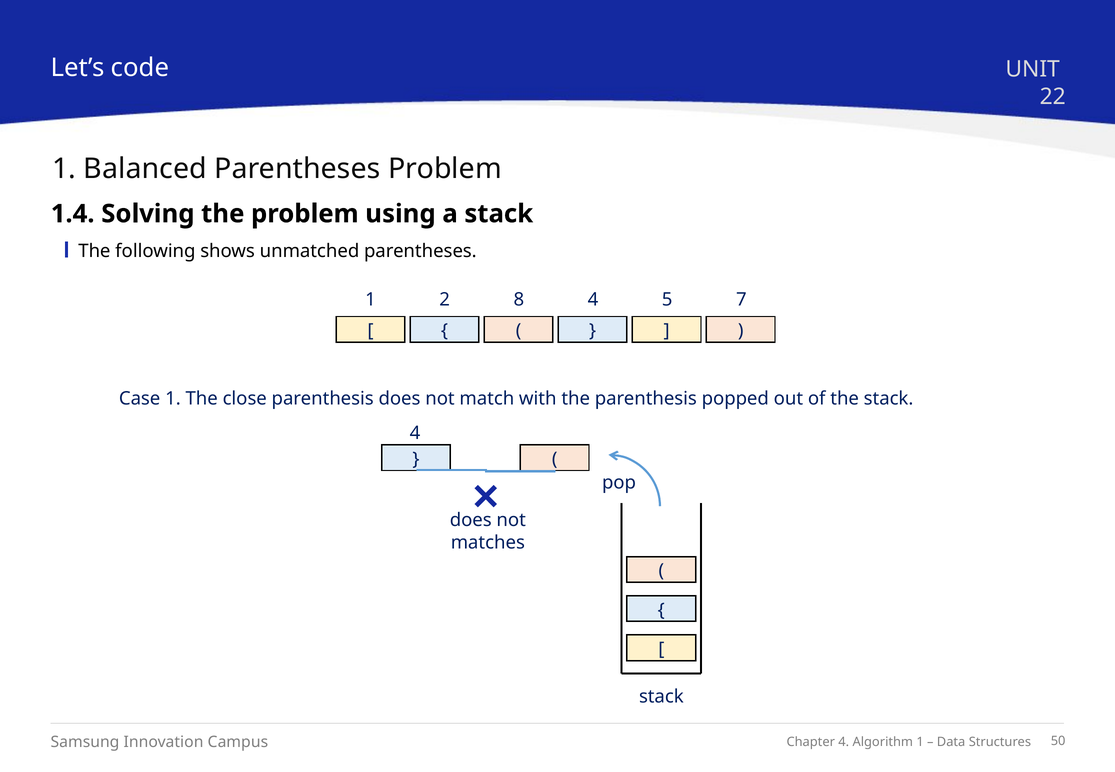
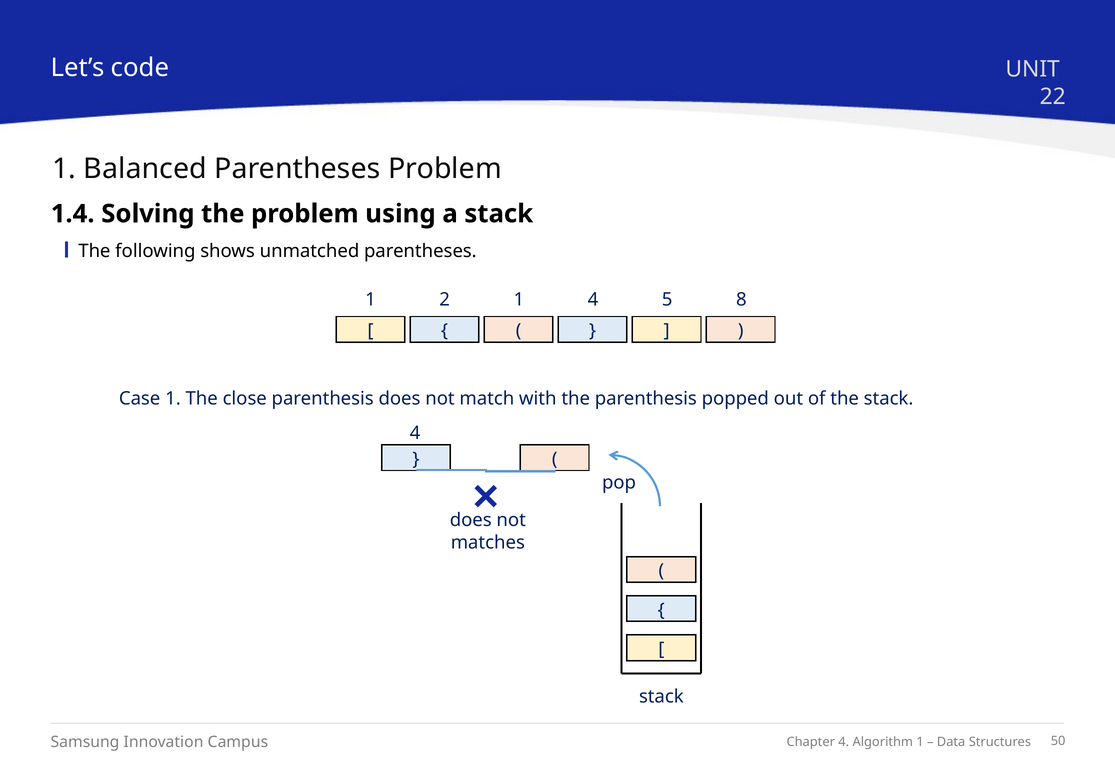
2 8: 8 -> 1 (519, 299)
7: 7 -> 8 (741, 299)
